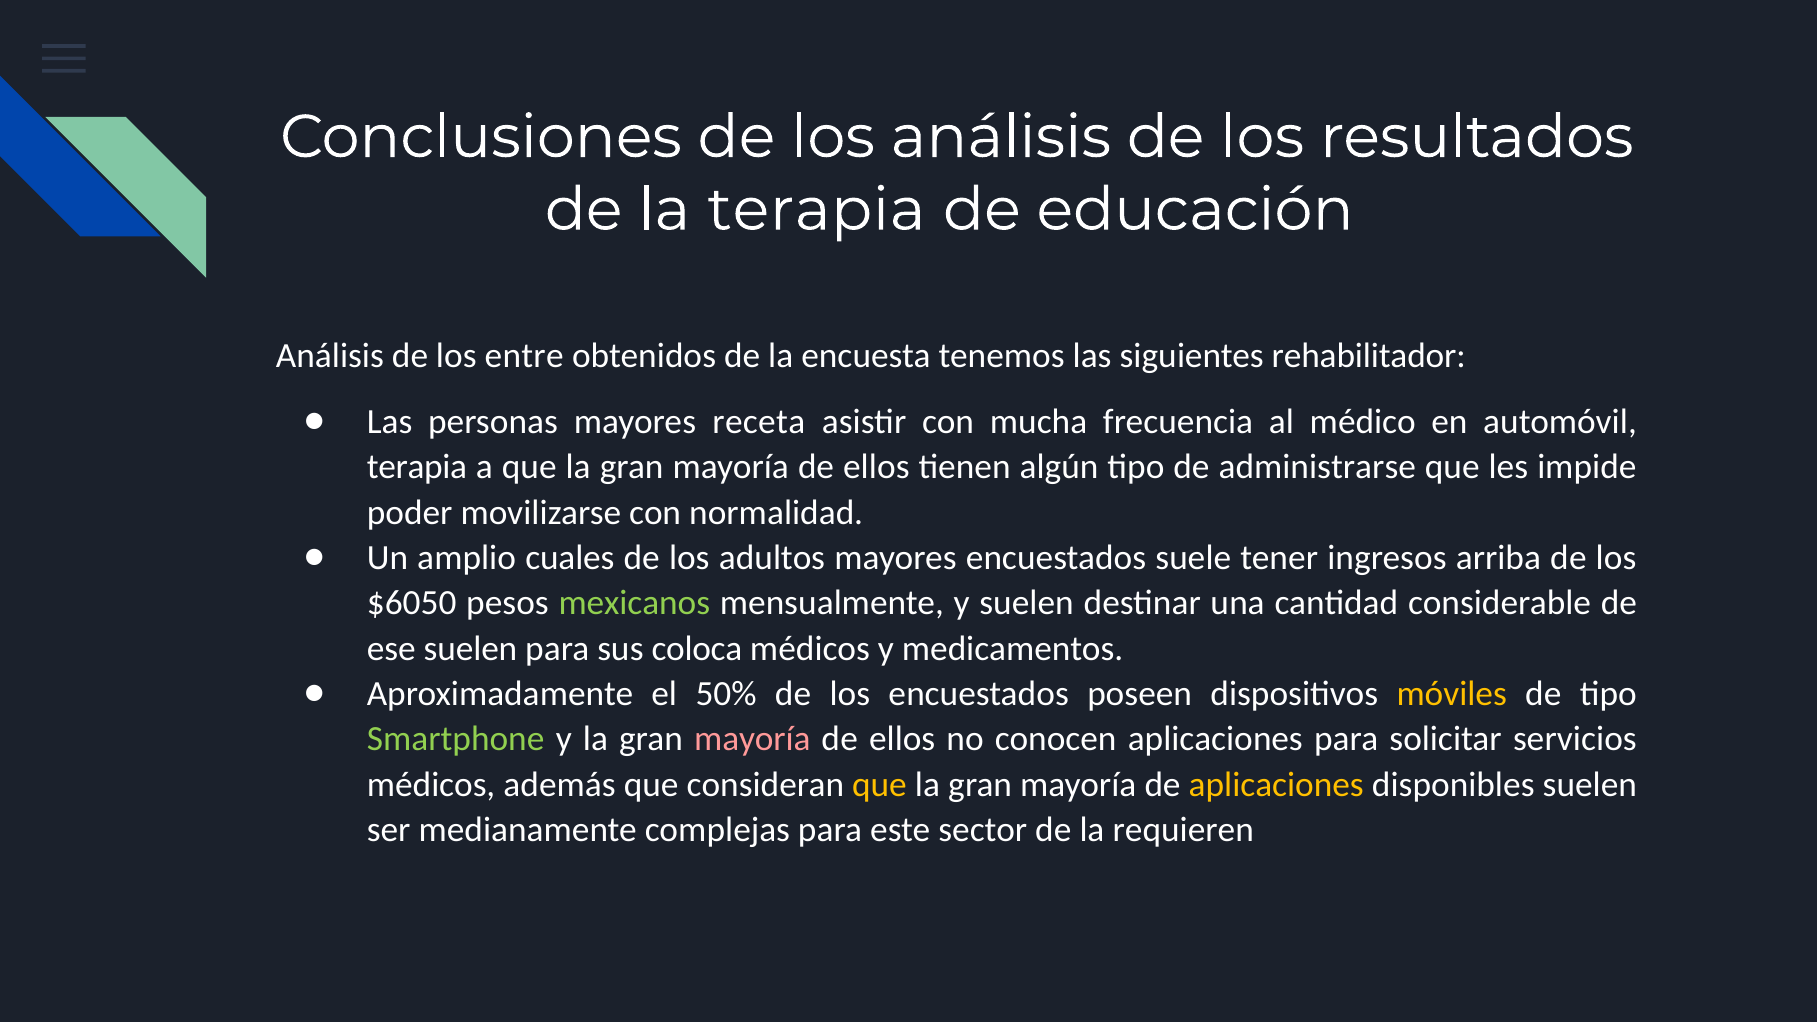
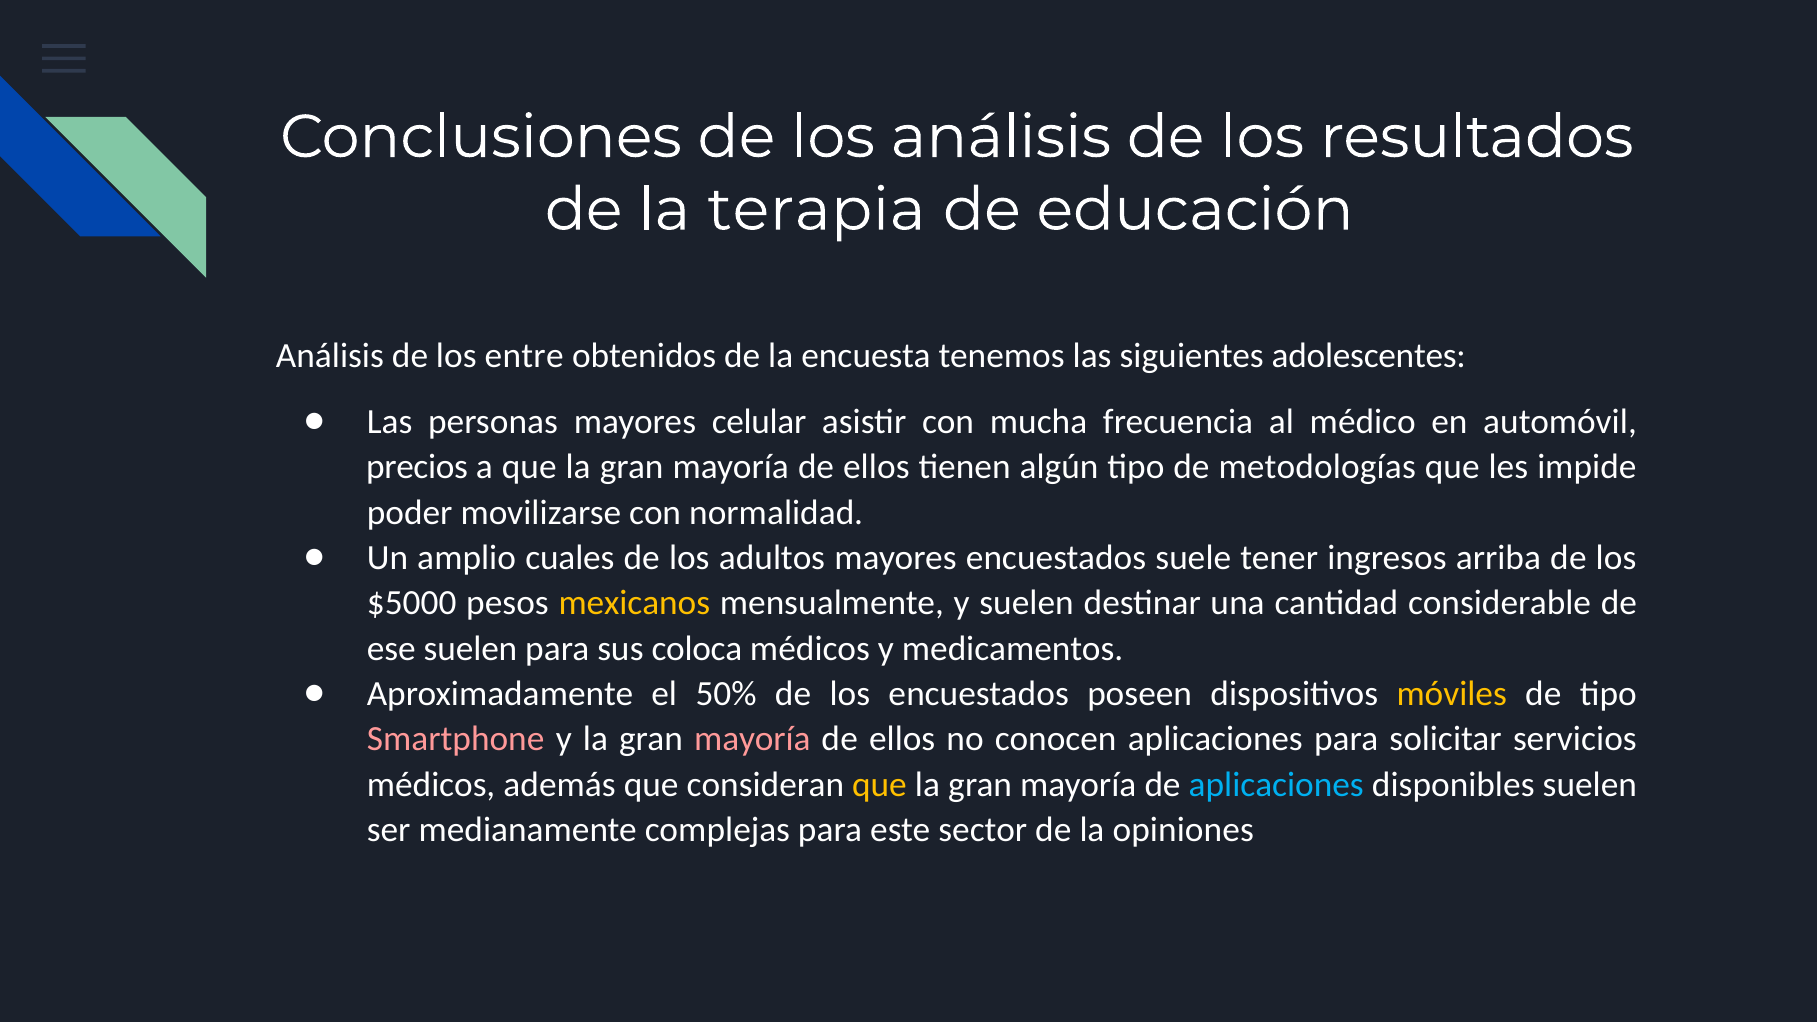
rehabilitador: rehabilitador -> adolescentes (1369, 356)
receta: receta -> celular (759, 422)
terapia: terapia -> precios (417, 467)
administrarse: administrarse -> metodologías (1317, 467)
$6050: $6050 -> $5000 (412, 603)
mexicanos colour: light green -> yellow (634, 603)
Smartphone colour: light green -> pink (456, 739)
aplicaciones colour: yellow -> light blue (1276, 785)
requieren: requieren -> opiniones (1183, 830)
